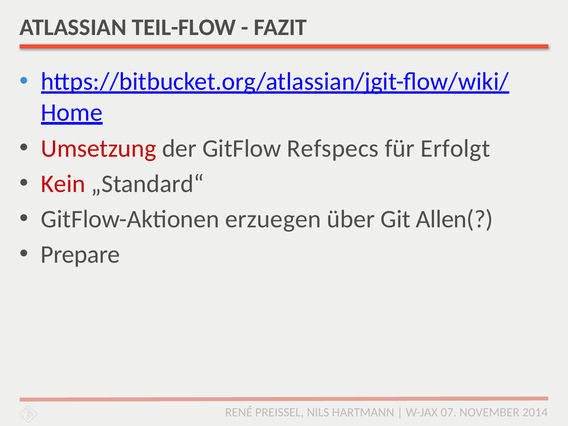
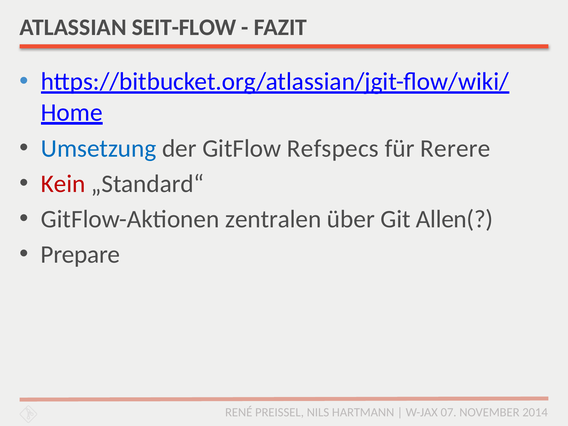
TEIL-FLOW: TEIL-FLOW -> SEIT-FLOW (184, 27)
Umsetzung colour: red -> blue (99, 148)
Erfolgt: Erfolgt -> Rerere (455, 148)
erzuegen: erzuegen -> zentralen (273, 219)
